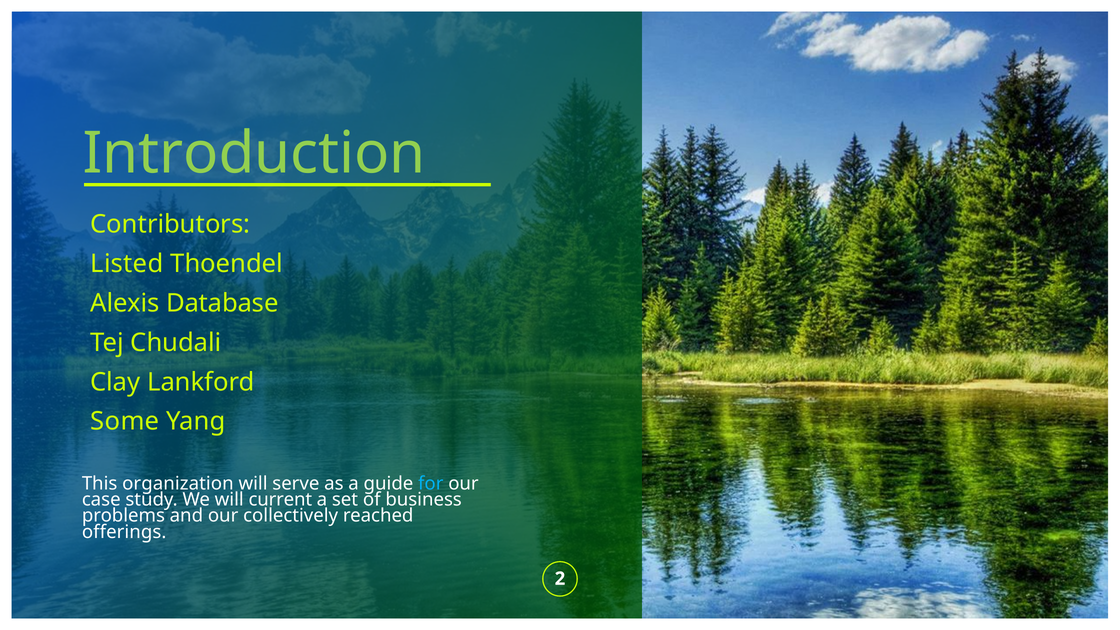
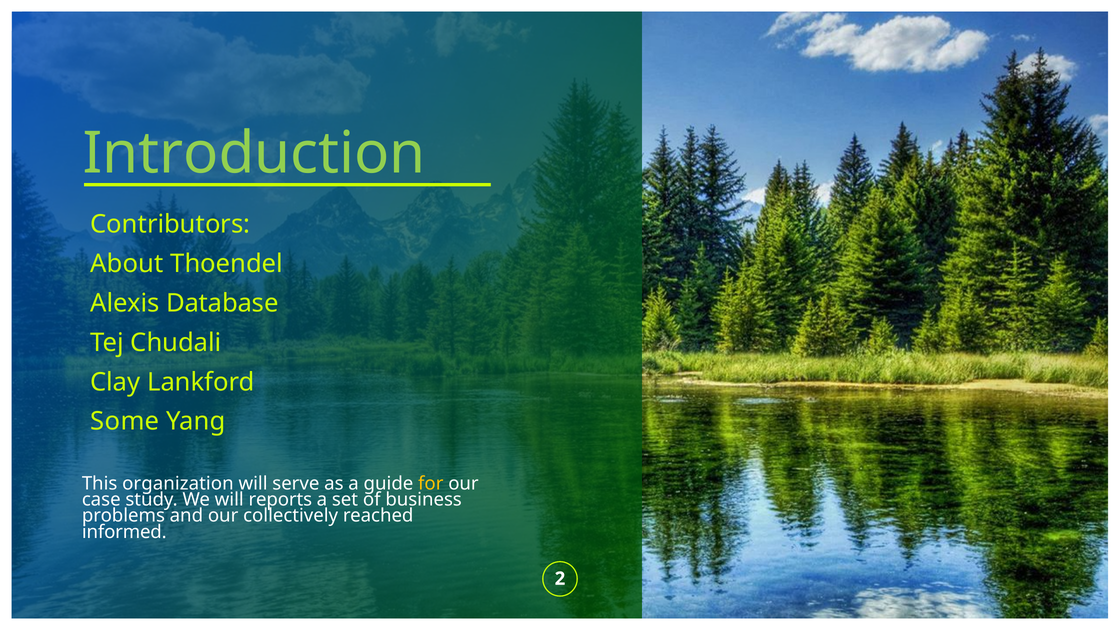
Listed: Listed -> About (127, 264)
for colour: light blue -> yellow (431, 484)
current: current -> reports (280, 500)
offerings: offerings -> informed (124, 532)
